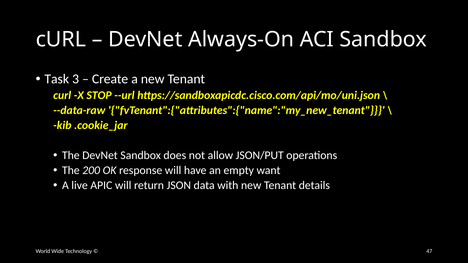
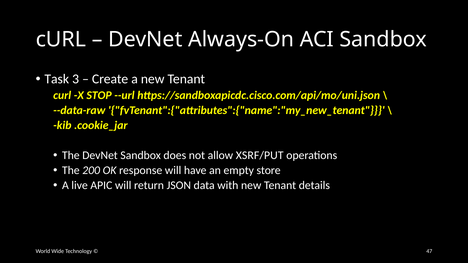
JSON/PUT: JSON/PUT -> XSRF/PUT (260, 156)
want: want -> store (269, 171)
